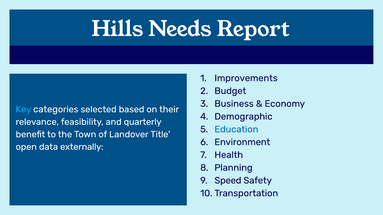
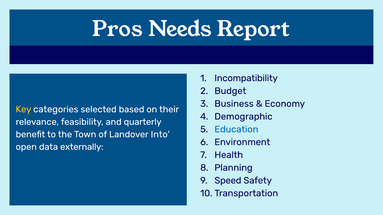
Hills: Hills -> Pros (117, 29)
Improvements: Improvements -> Incompatibility (246, 78)
Key colour: light blue -> yellow (23, 109)
Title: Title -> Into (160, 135)
